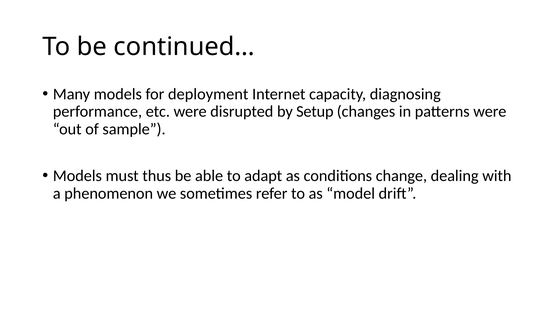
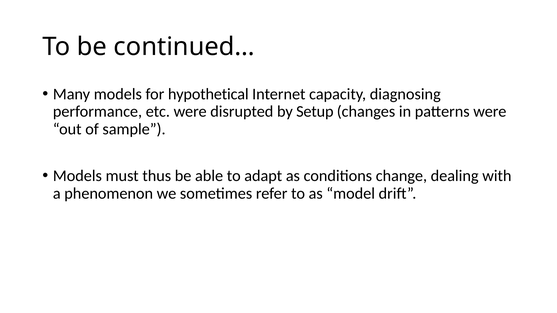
deployment: deployment -> hypothetical (208, 94)
